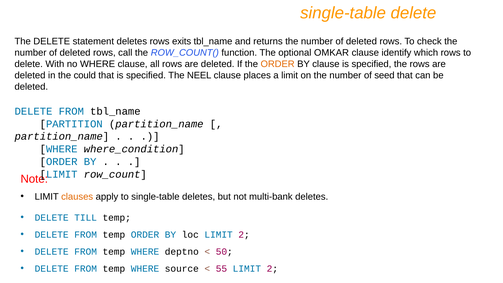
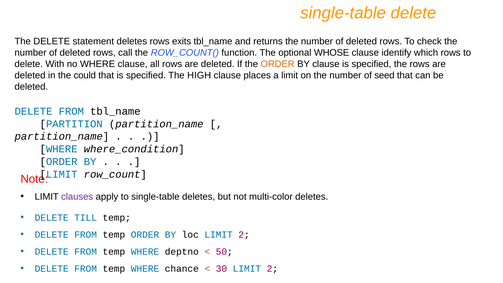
OMKAR: OMKAR -> WHOSE (332, 53)
NEEL: NEEL -> HIGH (199, 75)
clauses colour: orange -> purple (77, 197)
multi-bank: multi-bank -> multi-color (271, 197)
source: source -> chance (182, 269)
55: 55 -> 30 (221, 269)
